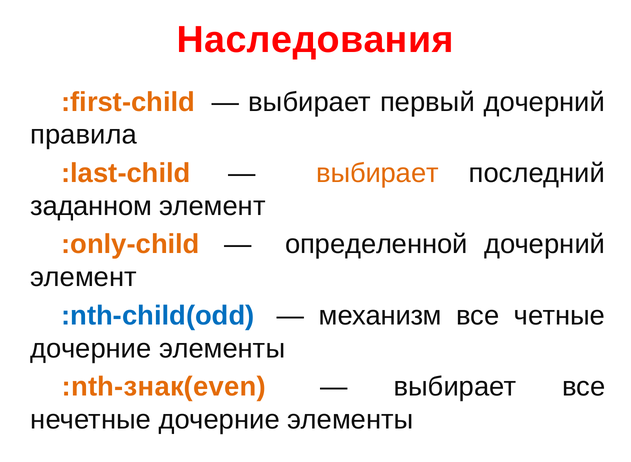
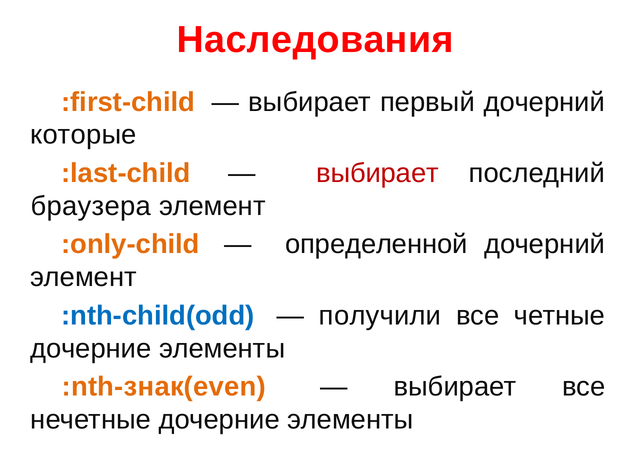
правила: правила -> которые (84, 135)
выбирает colour: orange -> red (377, 173)
заданном: заданном -> браузера (91, 206)
механизм: механизм -> получили (380, 316)
